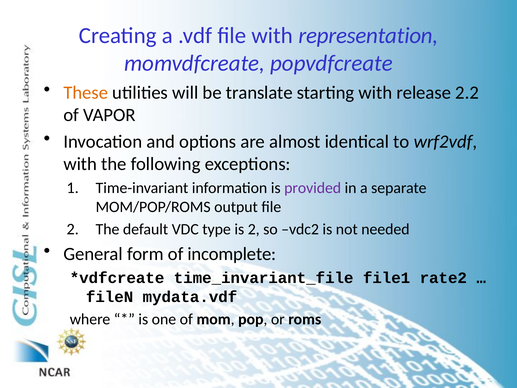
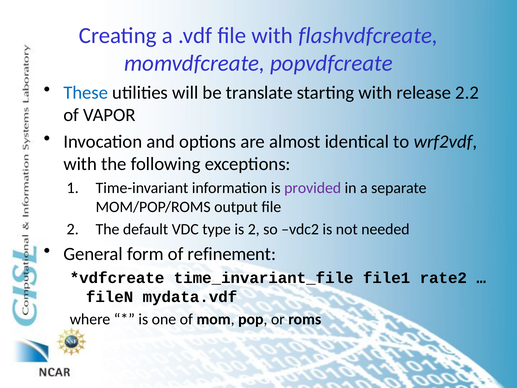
representation: representation -> flashvdfcreate (368, 36)
These colour: orange -> blue (86, 93)
incomplete: incomplete -> refinement (232, 254)
